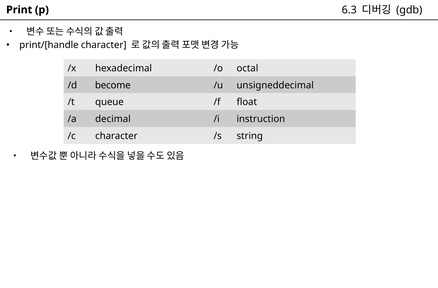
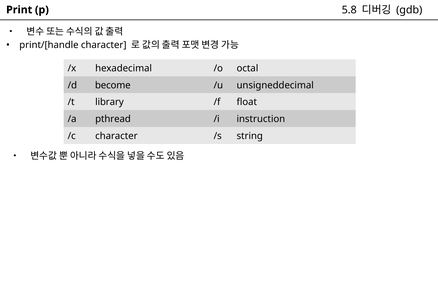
6.3: 6.3 -> 5.8 (349, 10)
queue: queue -> library (109, 102)
decimal: decimal -> pthread (113, 119)
